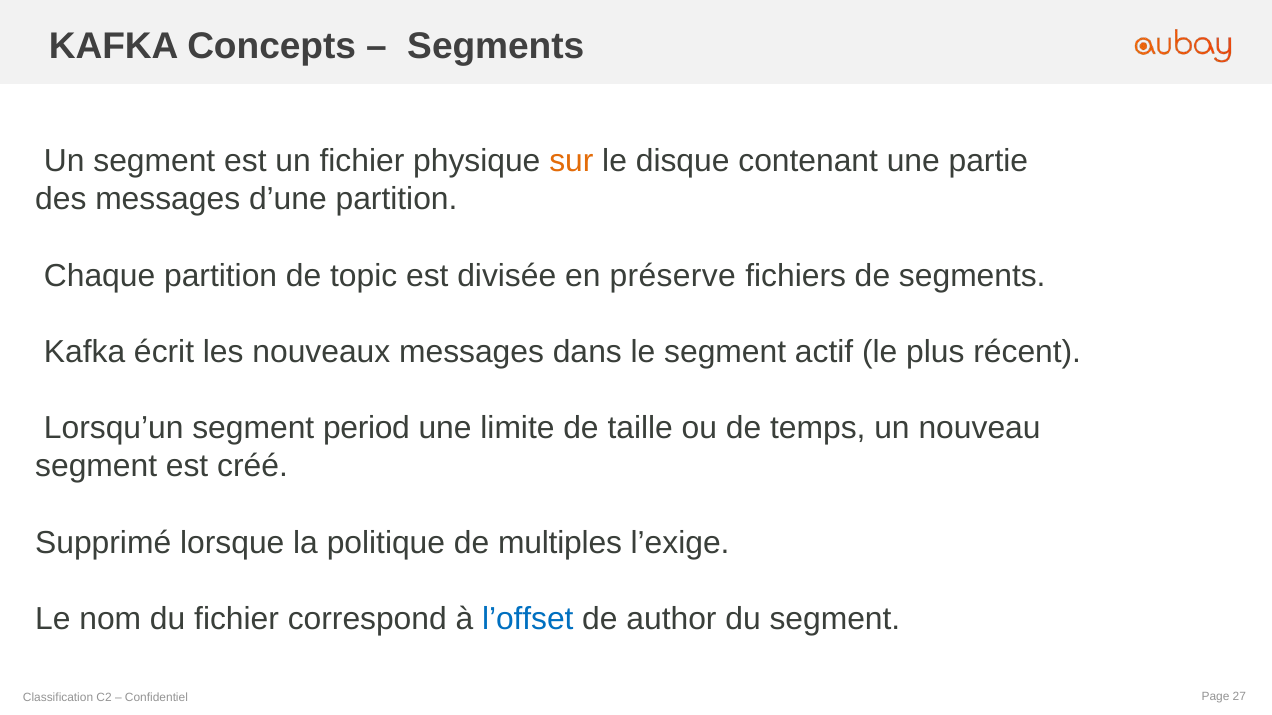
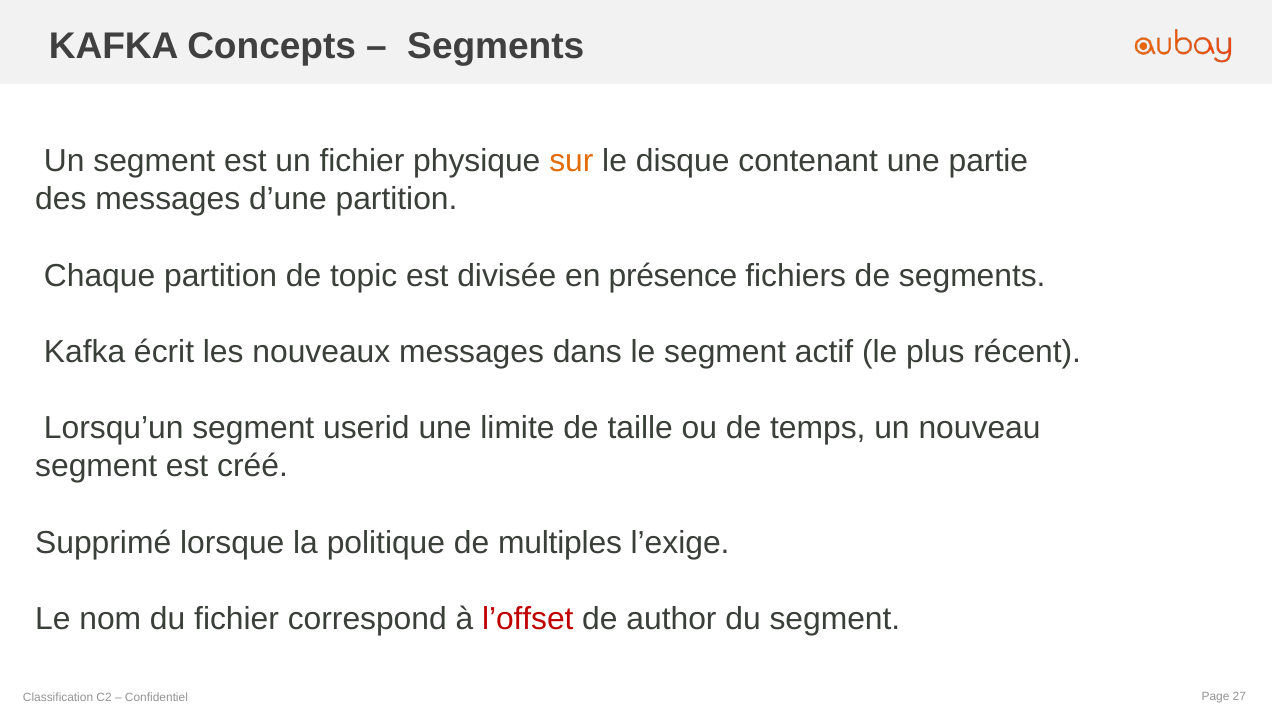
préserve: préserve -> présence (673, 276)
period: period -> userid (366, 428)
l’offset colour: blue -> red (528, 619)
